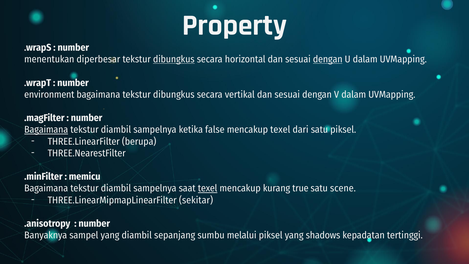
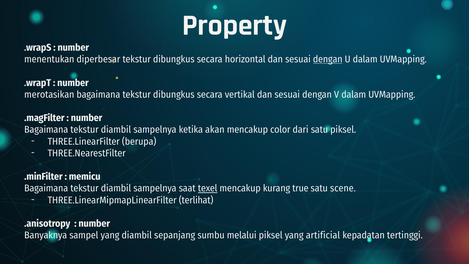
dibungkus underline: present -> none (174, 59)
environment: environment -> merotasikan (49, 94)
Bagaimana underline: present -> none (46, 130)
false: false -> akan (215, 130)
mencakup texel: texel -> color (280, 130)
sekitar: sekitar -> terlihat (196, 200)
shadows: shadows -> artificial (323, 235)
